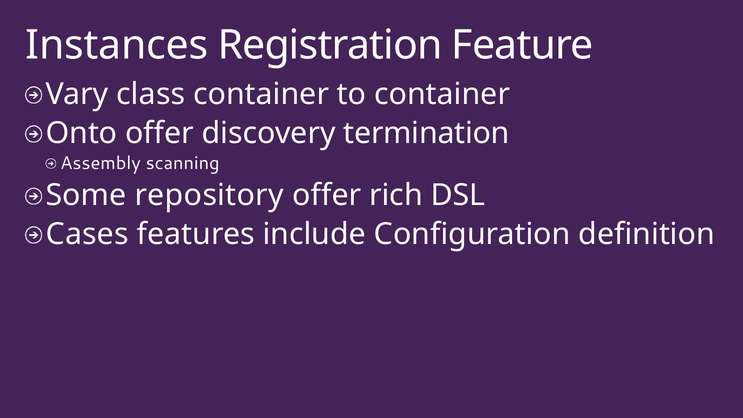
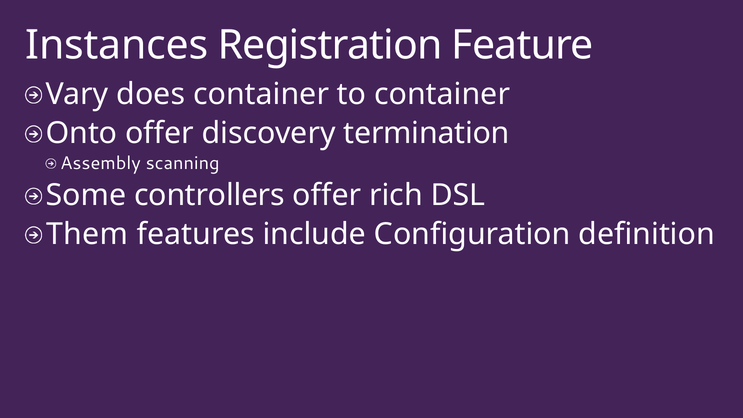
class: class -> does (151, 94)
repository: repository -> controllers (209, 195)
Cases: Cases -> Them (87, 234)
